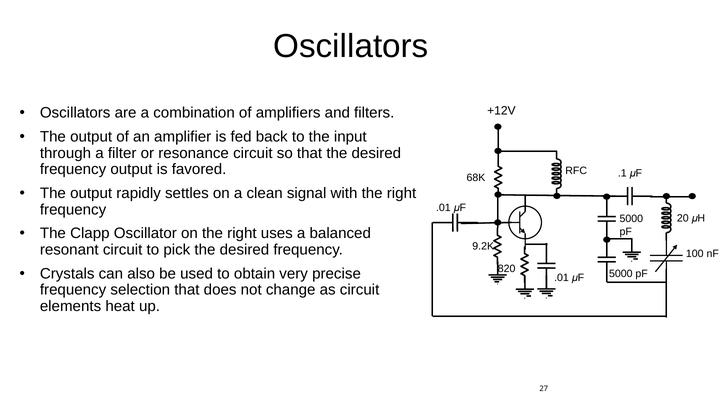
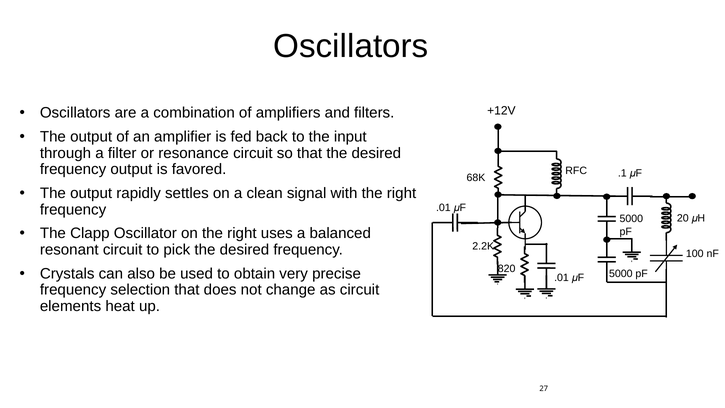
9.2K: 9.2K -> 2.2K (483, 246)
